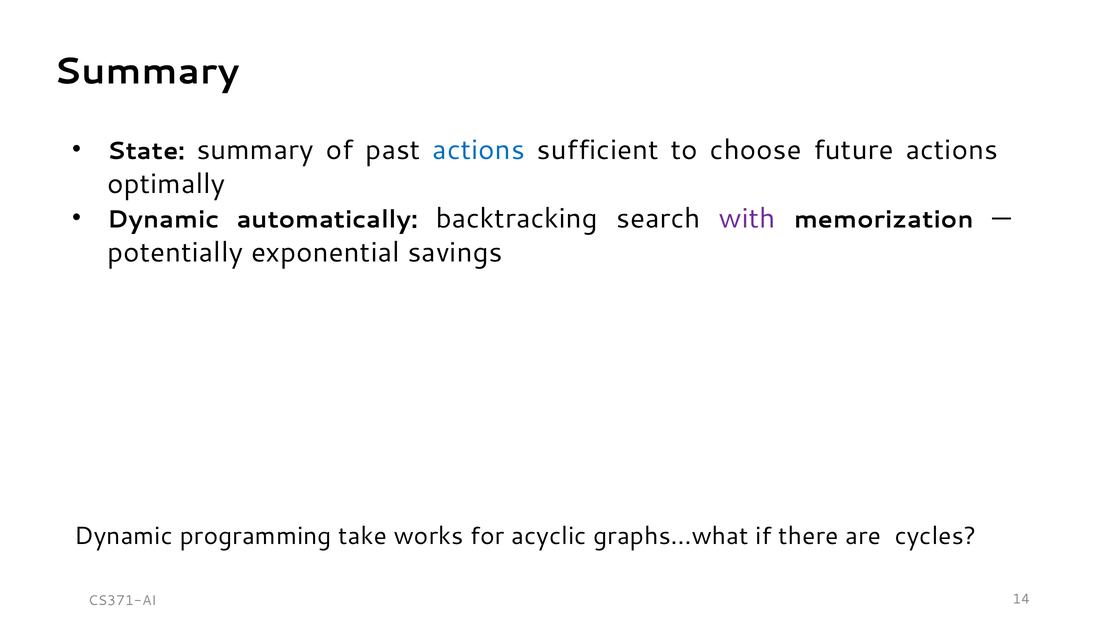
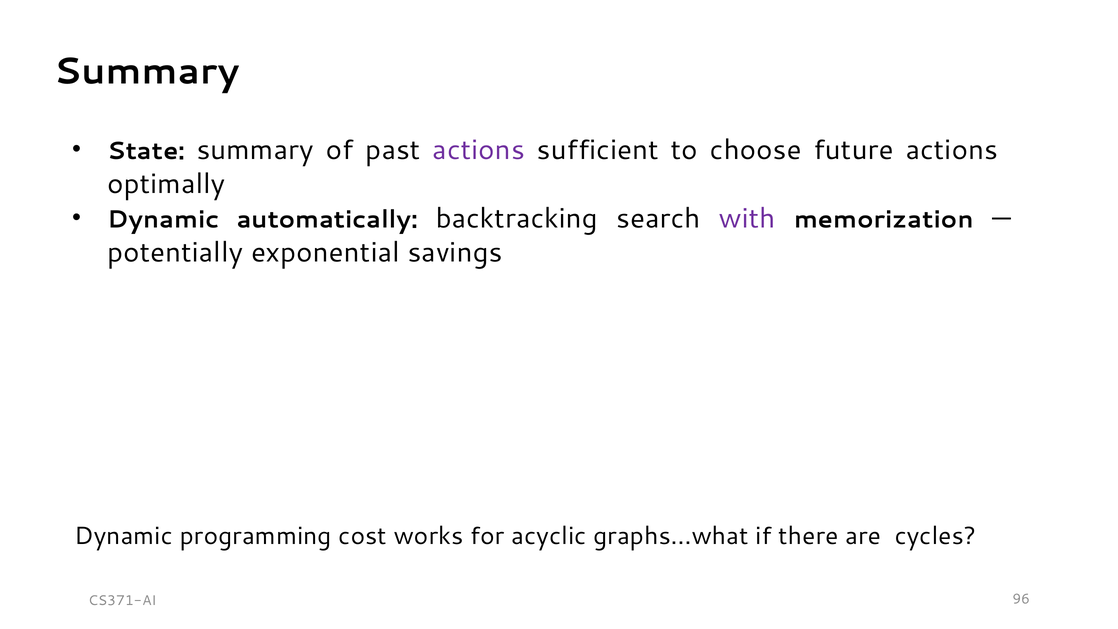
actions colour: blue -> purple (479, 150)
take: take -> cost (363, 536)
14: 14 -> 96 (1021, 599)
